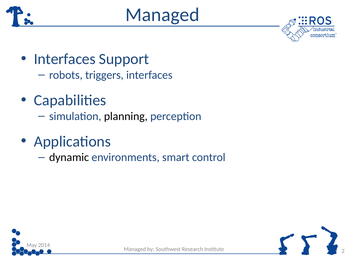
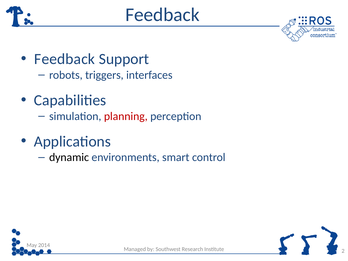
Managed: Managed -> Feedback (162, 15)
Interfaces: Interfaces -> Feedback (65, 59)
planning colour: black -> red (126, 116)
